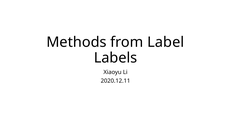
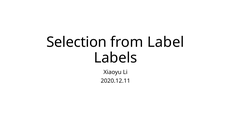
Methods: Methods -> Selection (77, 42)
